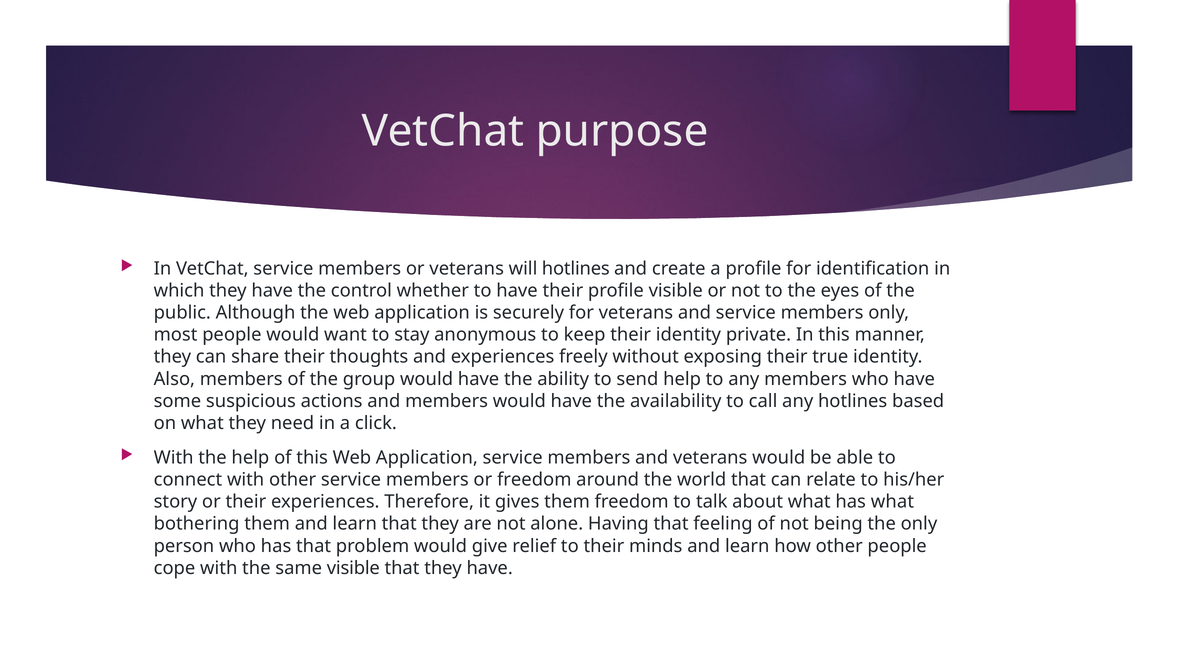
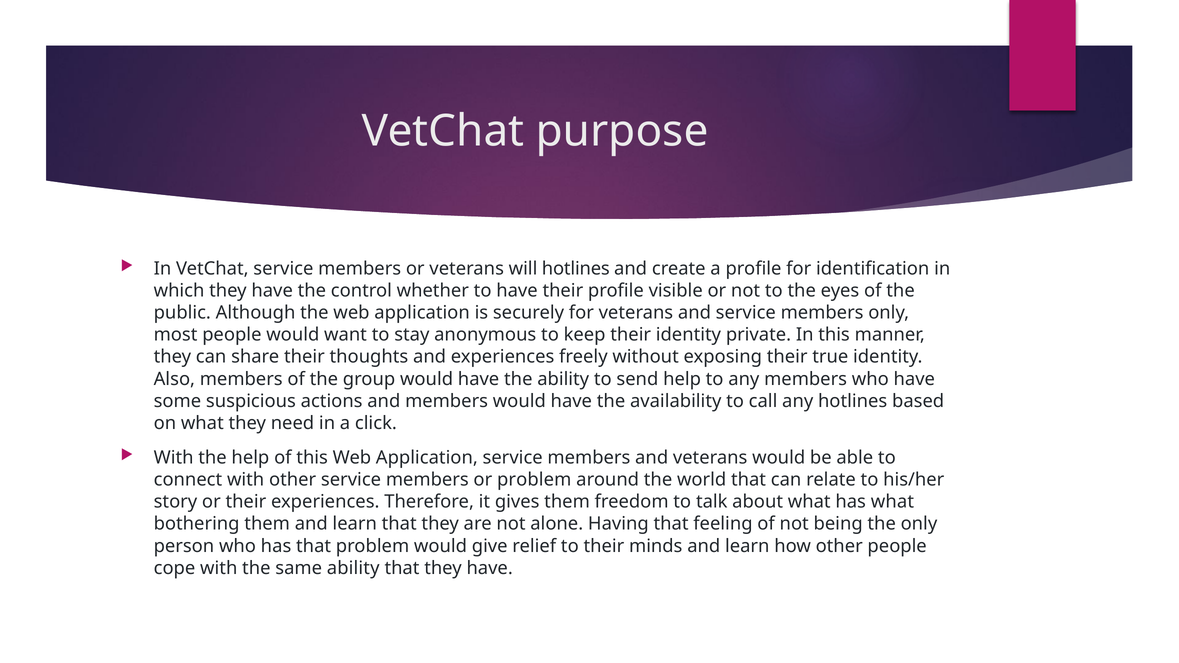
or freedom: freedom -> problem (534, 480)
same visible: visible -> ability (353, 568)
